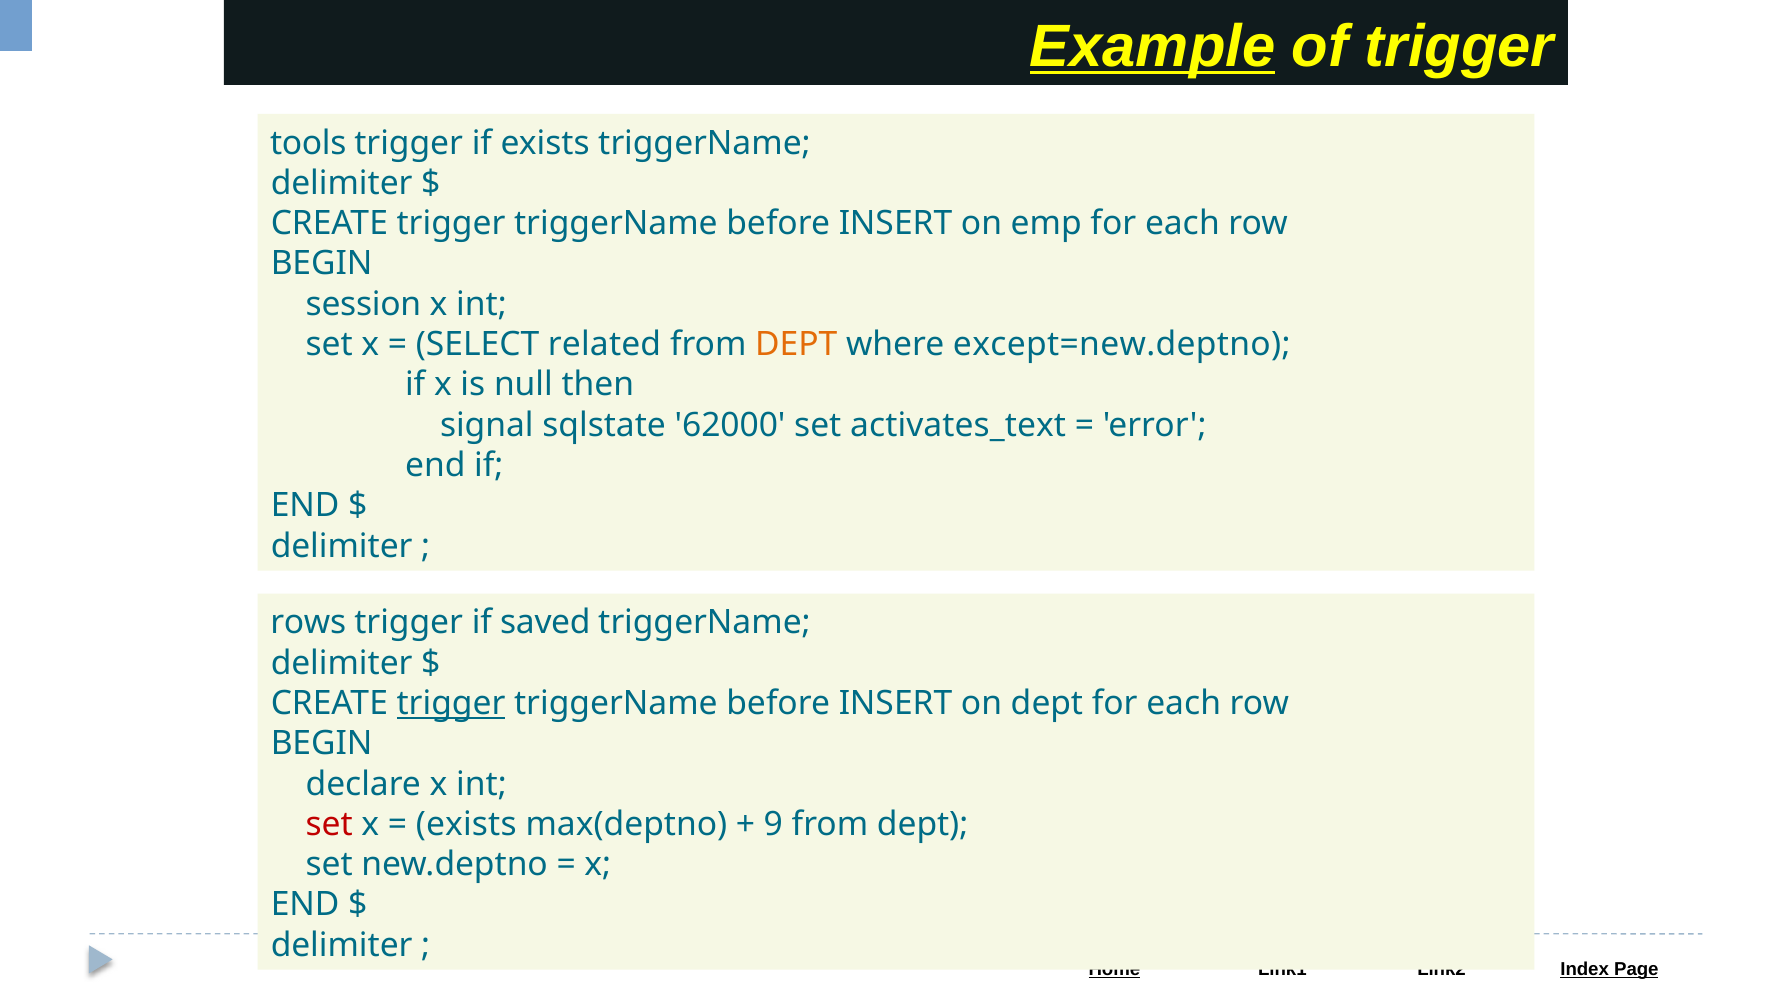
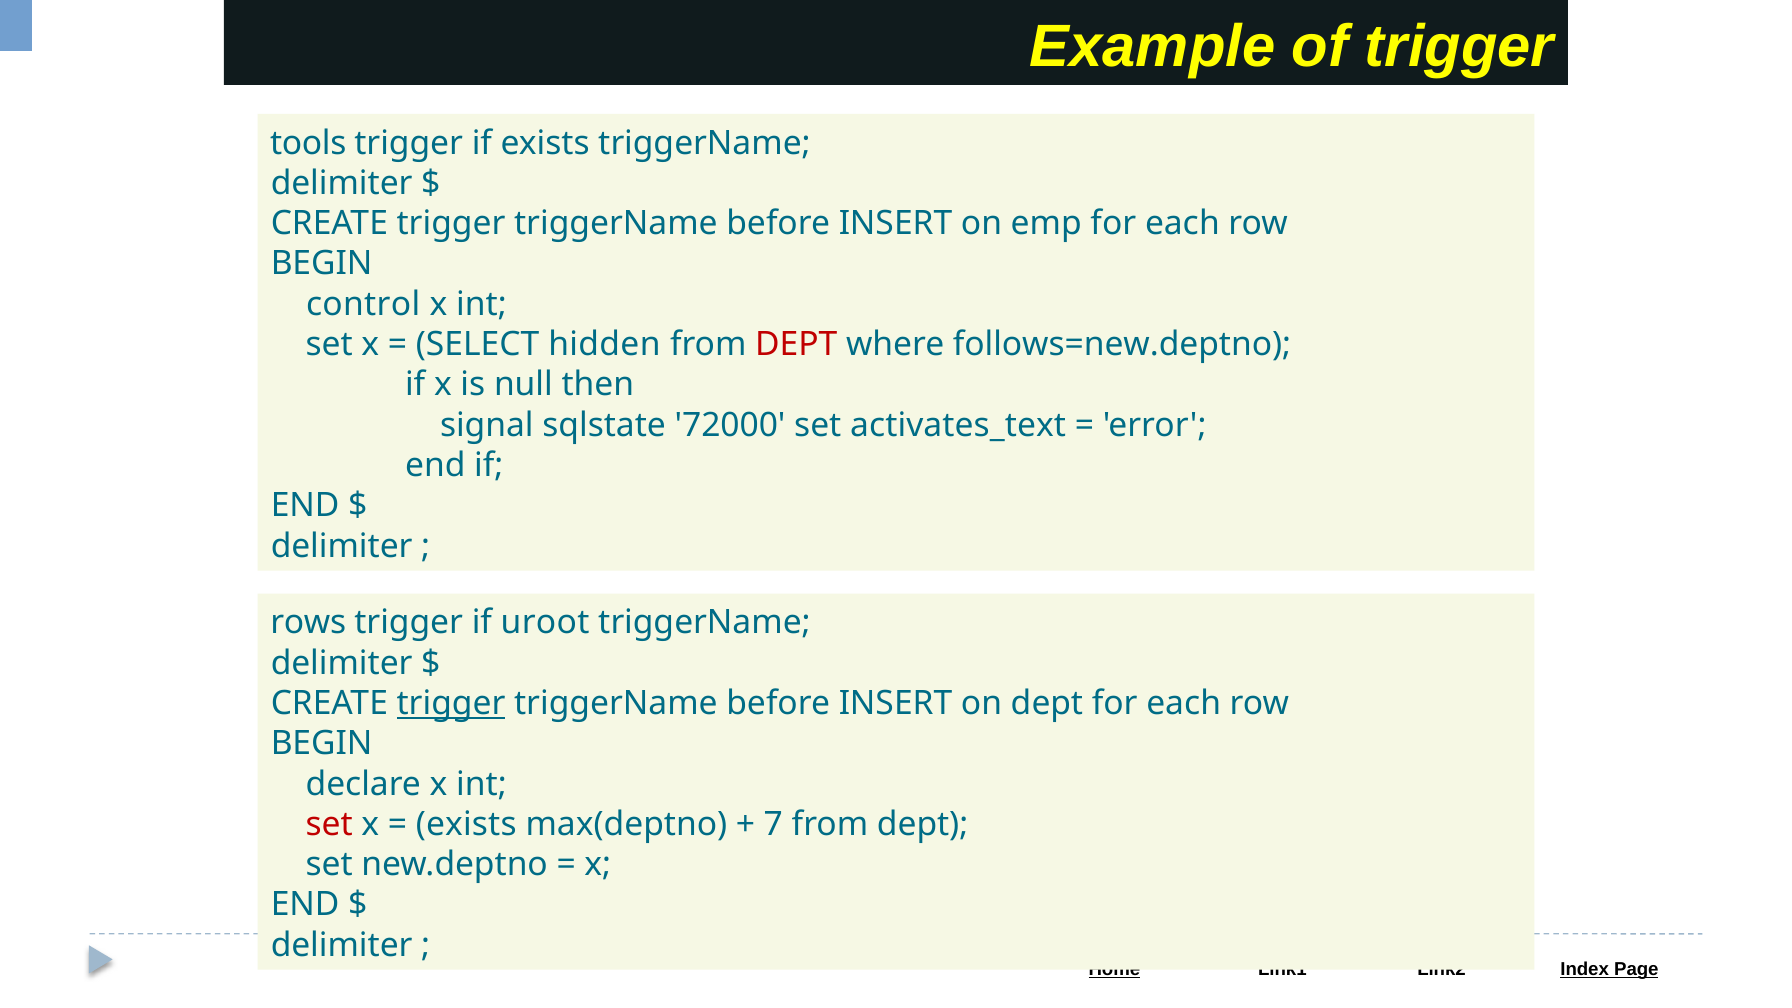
Example underline: present -> none (1152, 47)
session: session -> control (363, 304)
related: related -> hidden (604, 345)
DEPT colour: orange -> red (796, 345)
except=new.deptno: except=new.deptno -> follows=new.deptno (1122, 345)
62000: 62000 -> 72000 (730, 425)
saved: saved -> uroot (545, 623)
9: 9 -> 7 (773, 824)
